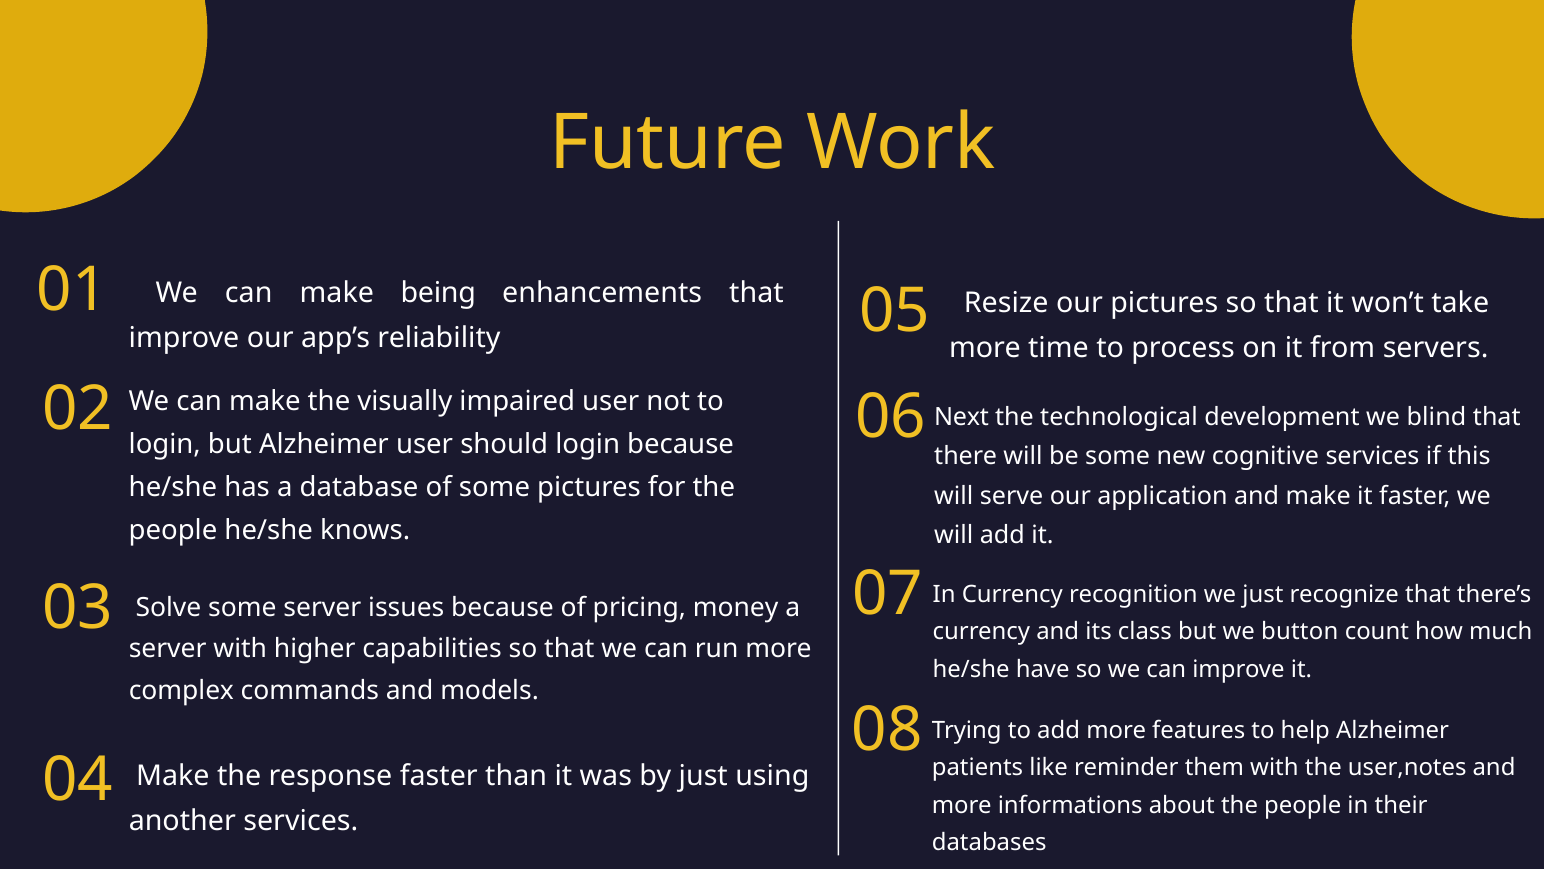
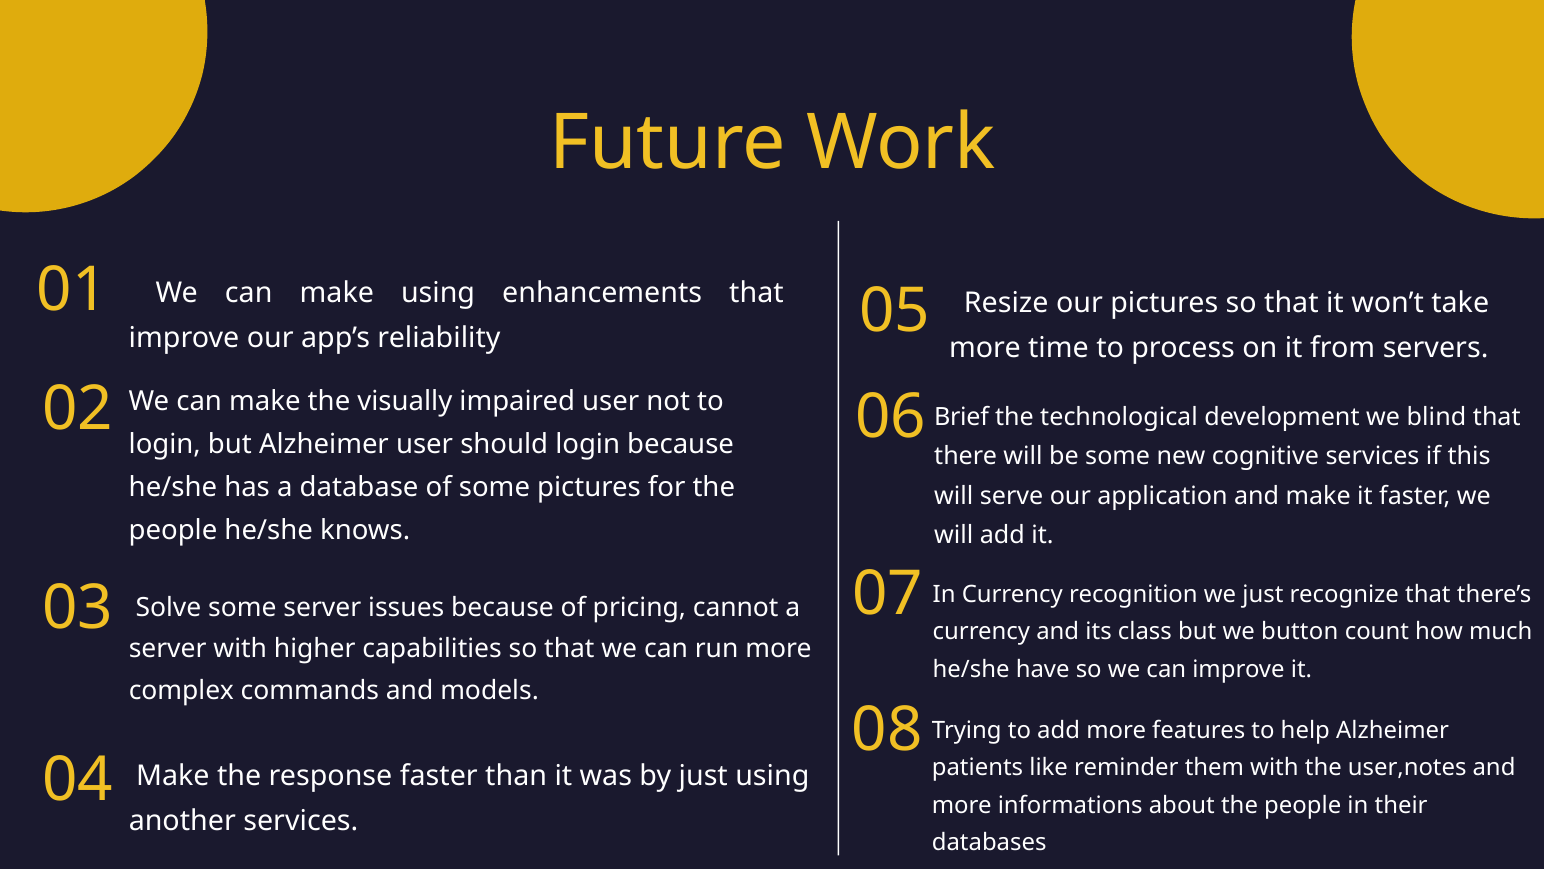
make being: being -> using (438, 293)
Next: Next -> Brief (962, 417)
money: money -> cannot (736, 607)
